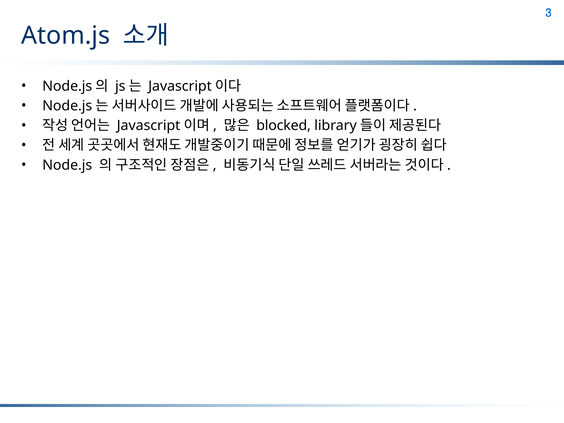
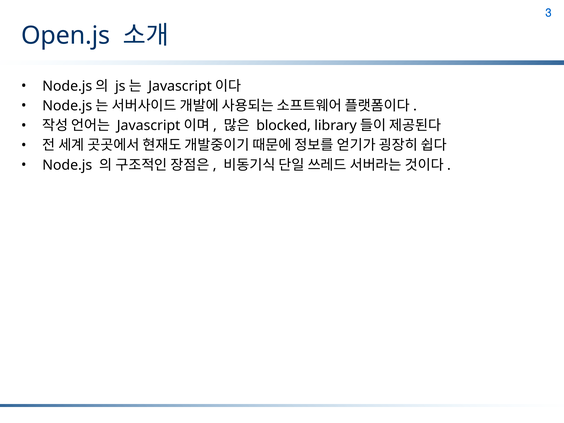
Atom.js: Atom.js -> Open.js (66, 36)
